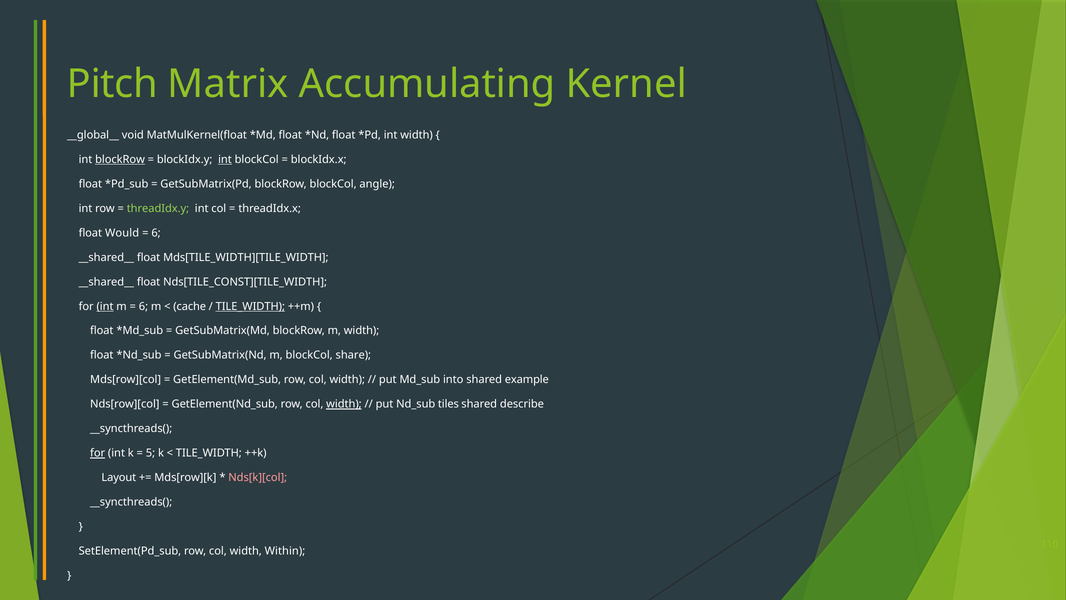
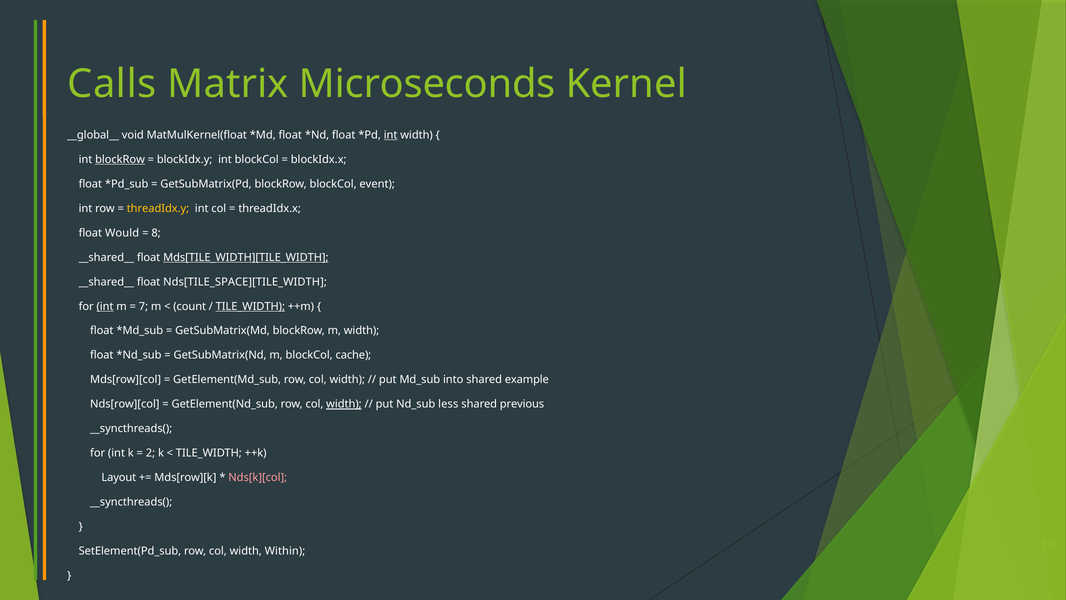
Pitch: Pitch -> Calls (112, 84)
Accumulating: Accumulating -> Microseconds (427, 84)
int underline: none -> present (391, 135)
int underline: present -> none (225, 159)
angle: angle -> event (377, 184)
threadIdx.y colour: light green -> yellow (158, 208)
6: 6 -> 8 (156, 233)
Mds[TILE_WIDTH][TILE_WIDTH underline: none -> present (246, 257)
Nds[TILE_CONST][TILE_WIDTH: Nds[TILE_CONST][TILE_WIDTH -> Nds[TILE_SPACE][TILE_WIDTH (245, 282)
6: 6 -> 7 (143, 306)
cache: cache -> count (190, 306)
share: share -> cache (353, 355)
tiles: tiles -> less (448, 404)
describe: describe -> previous (522, 404)
for underline: present -> none (98, 453)
5: 5 -> 2 (150, 453)
